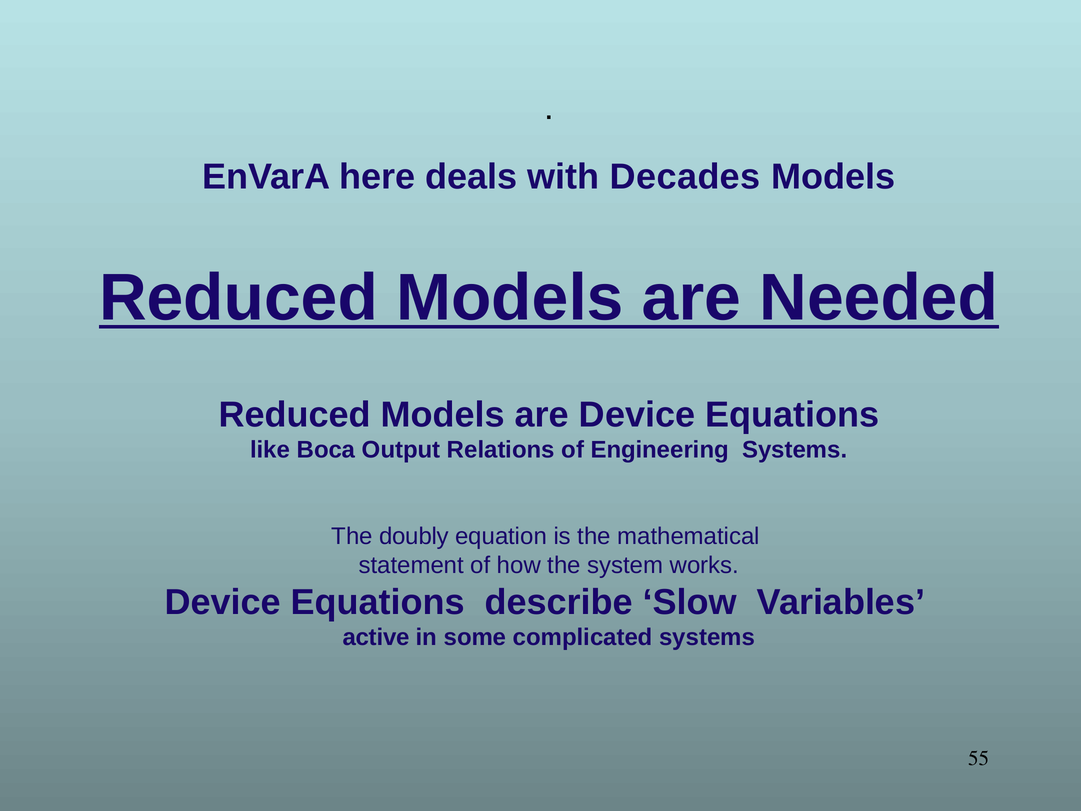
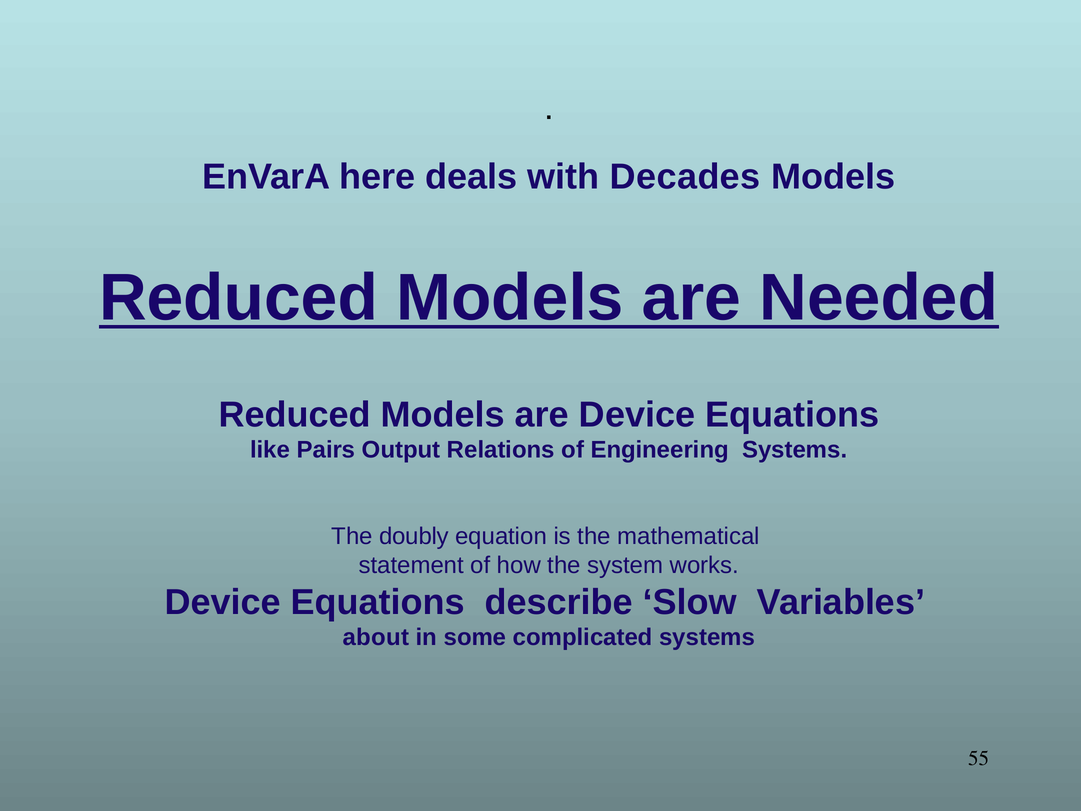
Boca: Boca -> Pairs (326, 450)
active: active -> about (376, 637)
